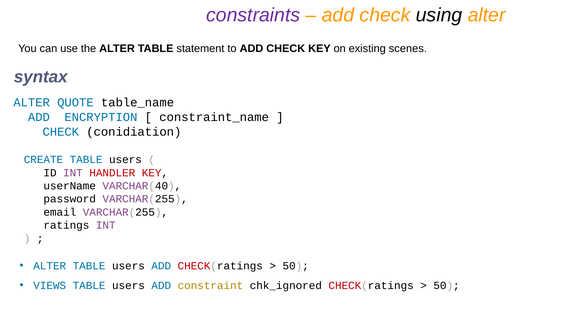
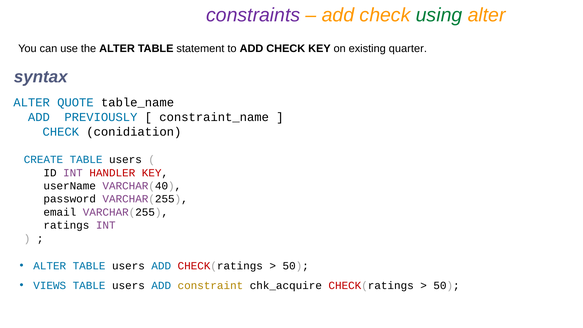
using colour: black -> green (439, 15)
scenes: scenes -> quarter (408, 49)
ENCRYPTION: ENCRYPTION -> PREVIOUSLY (101, 117)
chk_ignored: chk_ignored -> chk_acquire (286, 285)
